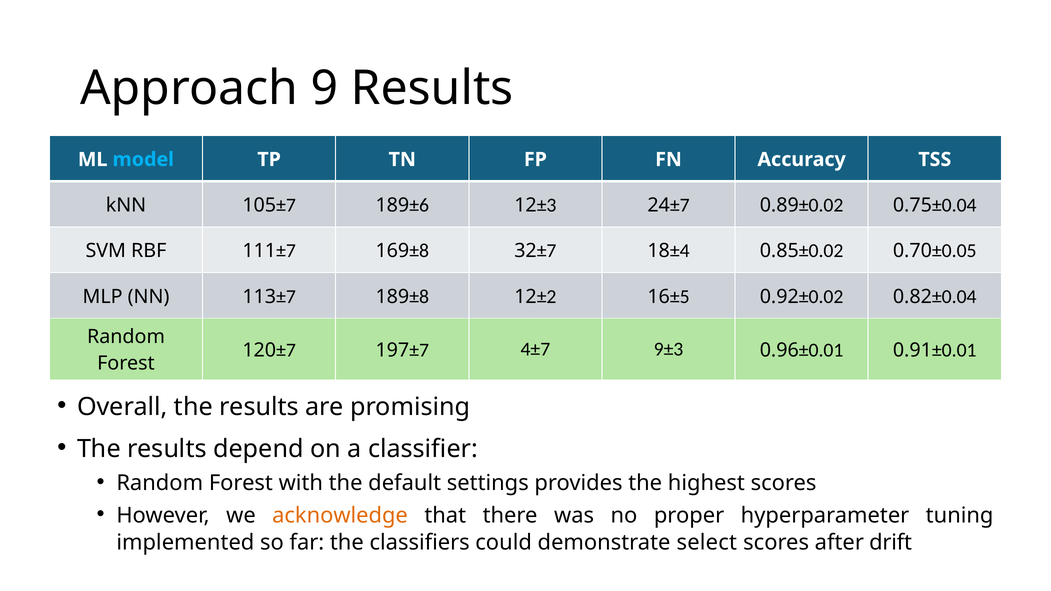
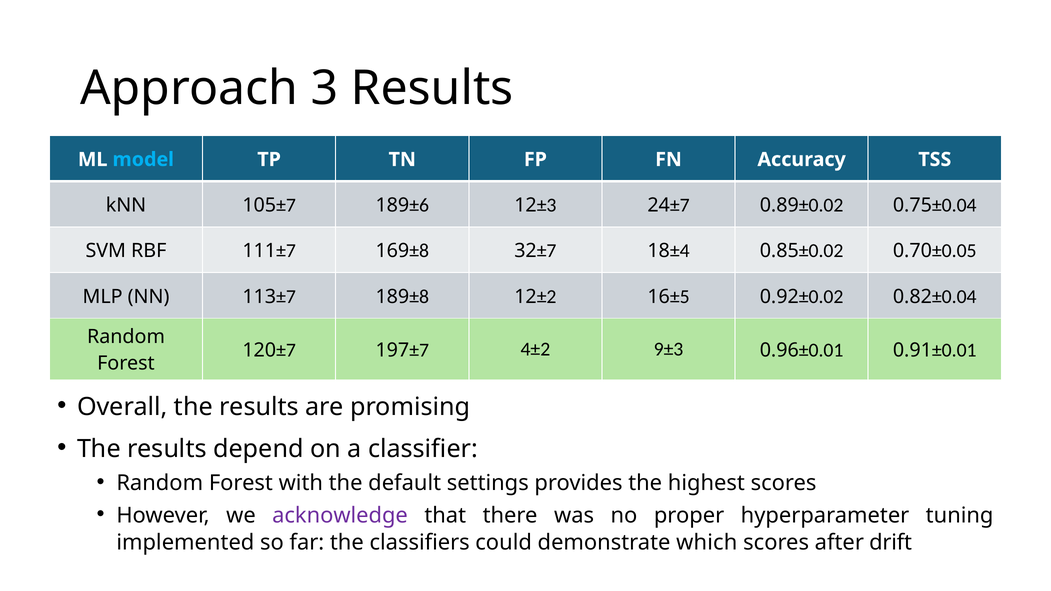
9: 9 -> 3 (324, 88)
4±7: 4±7 -> 4±2 (535, 349)
acknowledge colour: orange -> purple (340, 516)
select: select -> which (707, 543)
